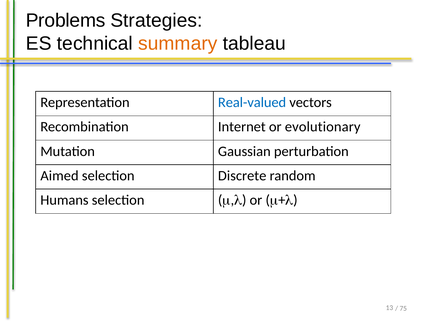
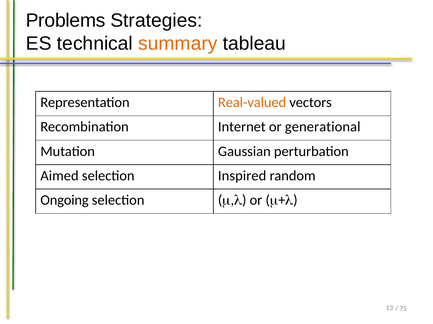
Real-valued colour: blue -> orange (252, 103)
evolutionary: evolutionary -> generational (323, 127)
Discrete: Discrete -> Inspired (242, 176)
Humans: Humans -> Ongoing (65, 201)
